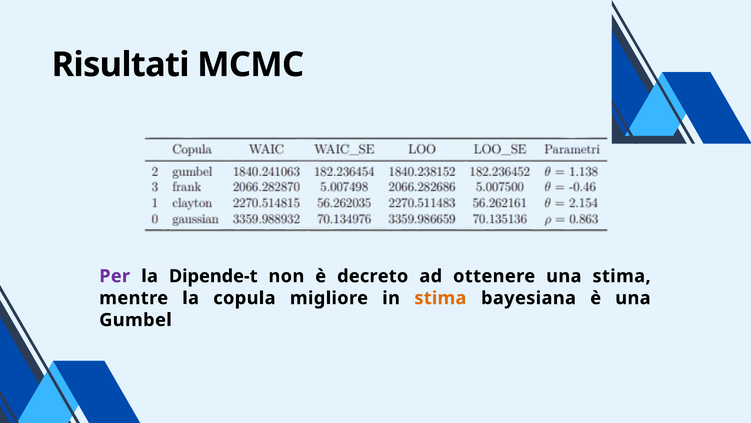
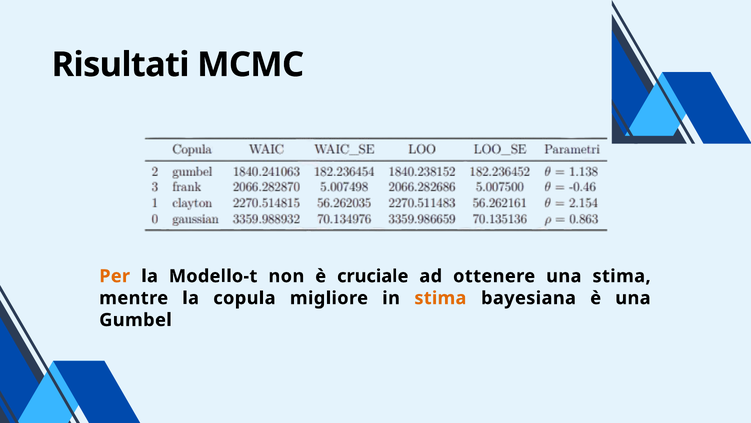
Per colour: purple -> orange (115, 276)
Dipende-t: Dipende-t -> Modello-t (213, 276)
decreto: decreto -> cruciale (373, 276)
